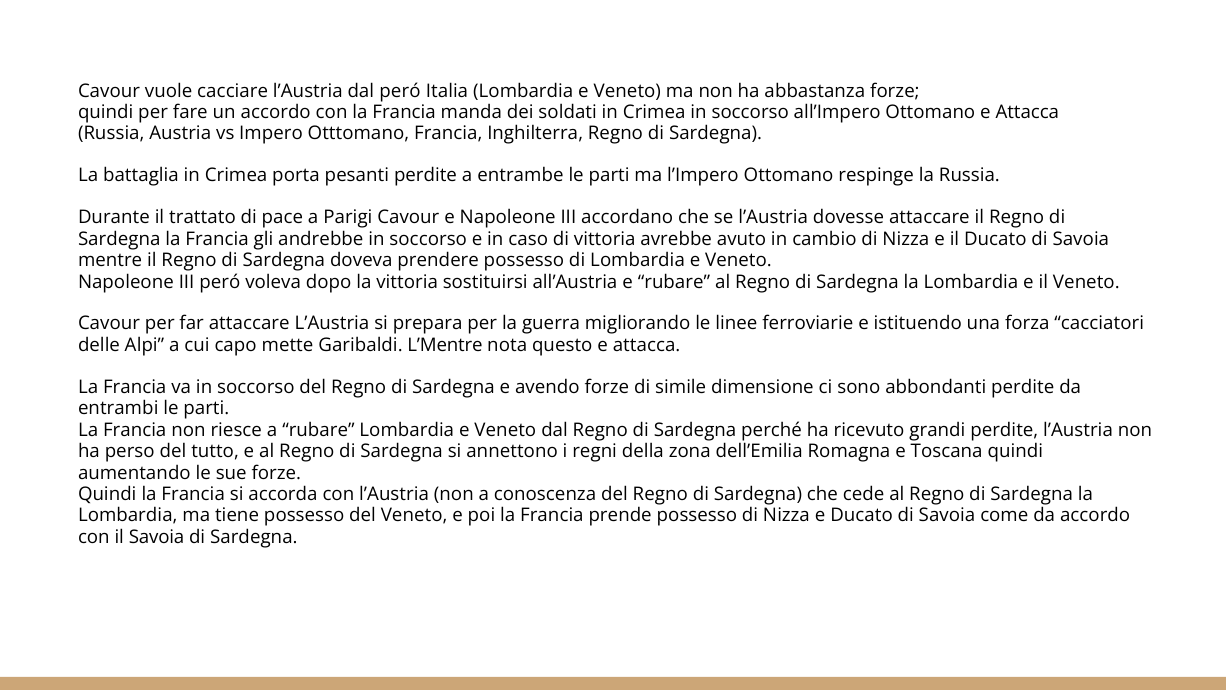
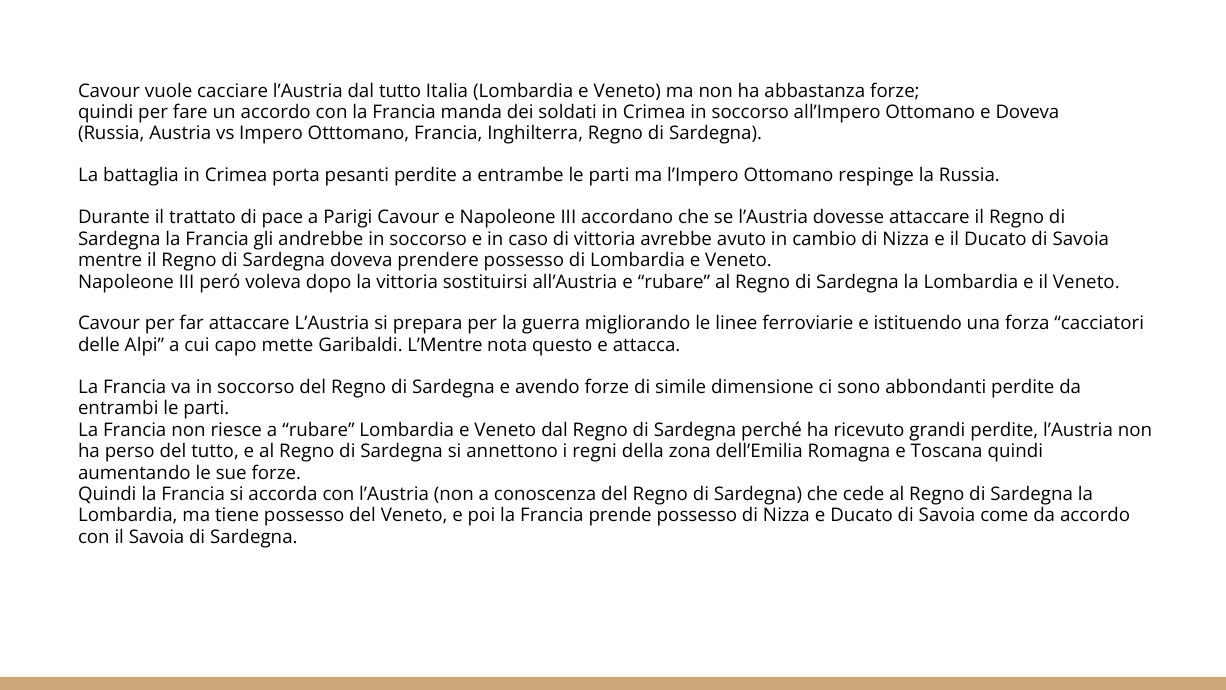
dal peró: peró -> tutto (400, 91)
Ottomano e Attacca: Attacca -> Doveva (1027, 112)
